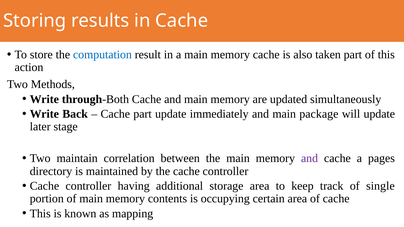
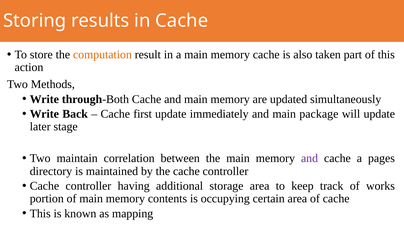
computation colour: blue -> orange (102, 55)
Cache part: part -> first (143, 114)
single: single -> works (380, 186)
